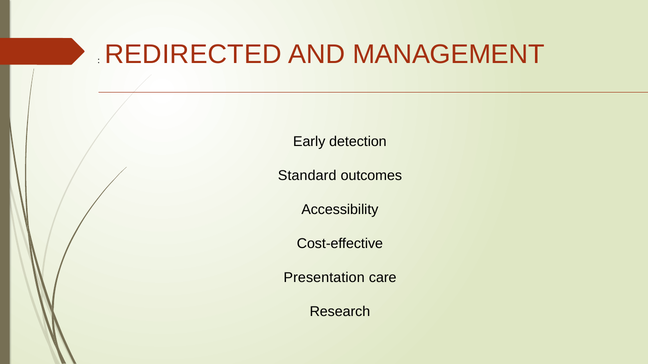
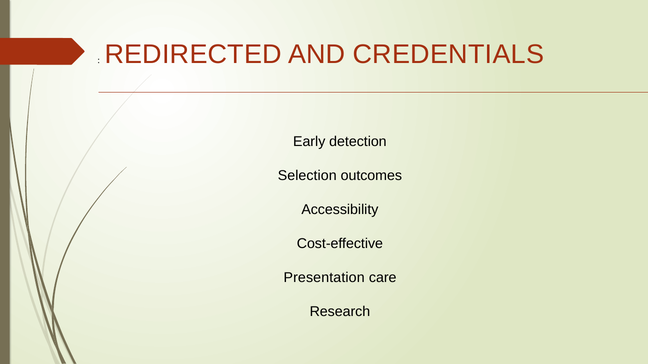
MANAGEMENT: MANAGEMENT -> CREDENTIALS (448, 54)
Standard: Standard -> Selection (307, 176)
